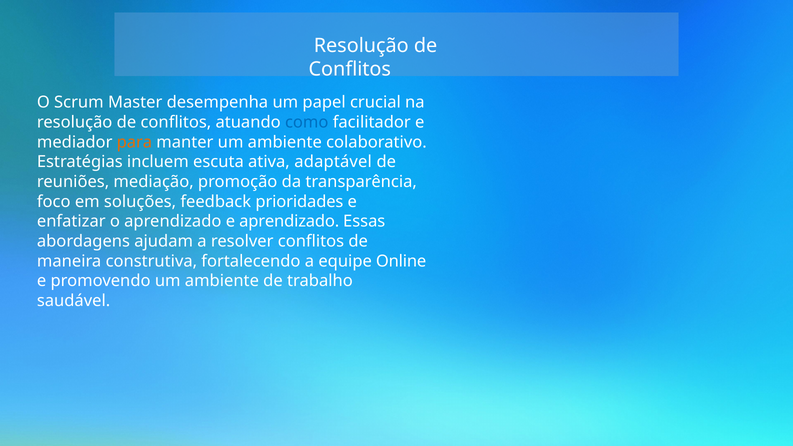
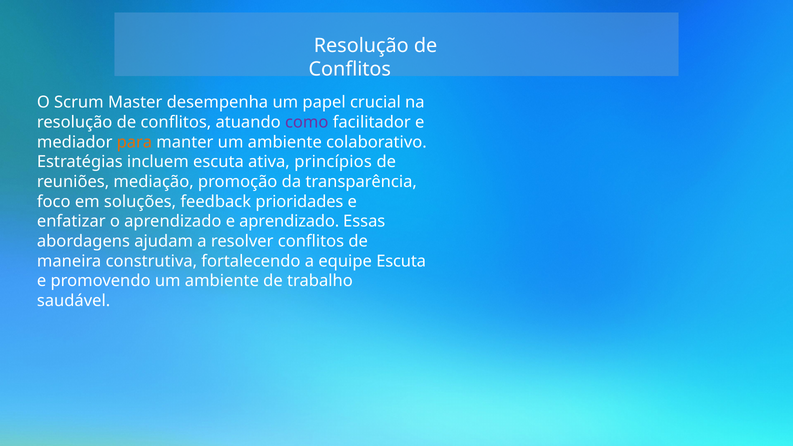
como colour: blue -> purple (307, 122)
adaptável: adaptável -> princípios (333, 162)
equipe Online: Online -> Escuta (401, 261)
